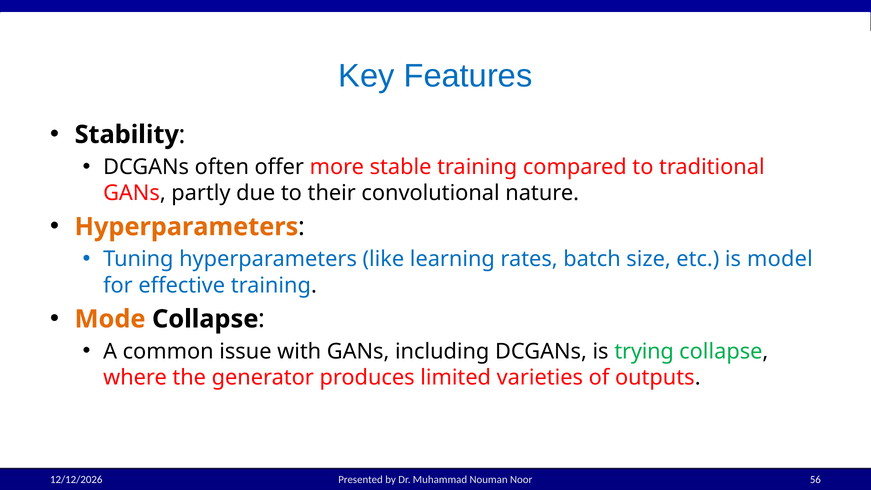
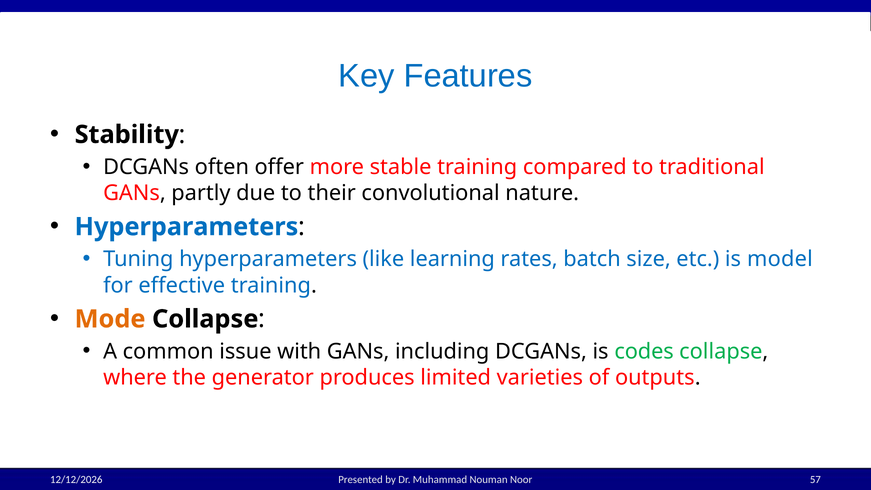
Hyperparameters colour: orange -> blue (186, 227)
trying: trying -> codes (644, 351)
56: 56 -> 57 (815, 480)
